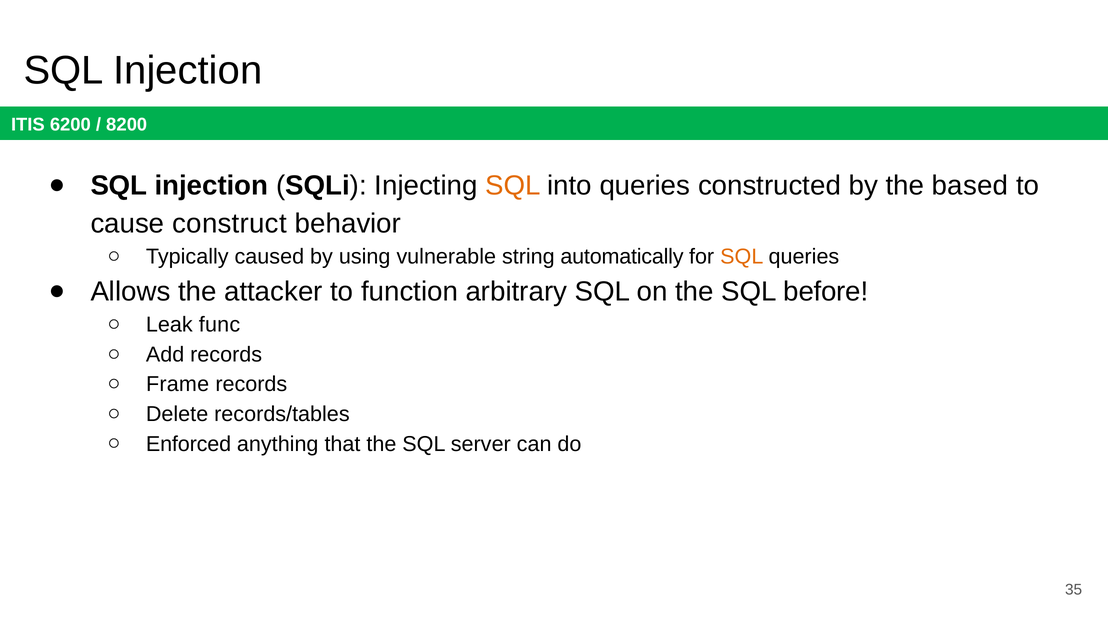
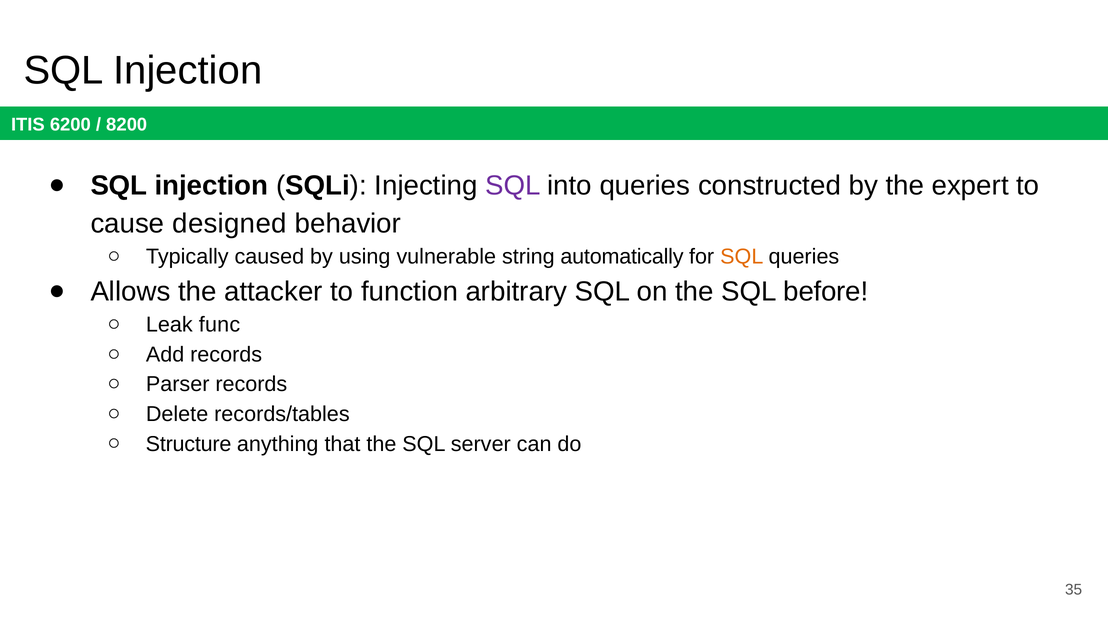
SQL colour: orange -> purple (513, 186)
based: based -> expert (970, 186)
construct: construct -> designed (230, 224)
Frame: Frame -> Parser (178, 385)
Enforced: Enforced -> Structure (189, 444)
